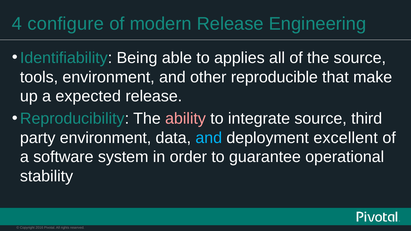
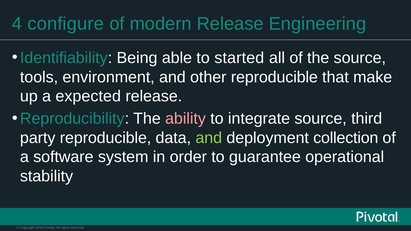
applies: applies -> started (239, 58)
party environment: environment -> reproducible (106, 138)
and colour: light blue -> light green (209, 138)
excellent: excellent -> collection (346, 138)
